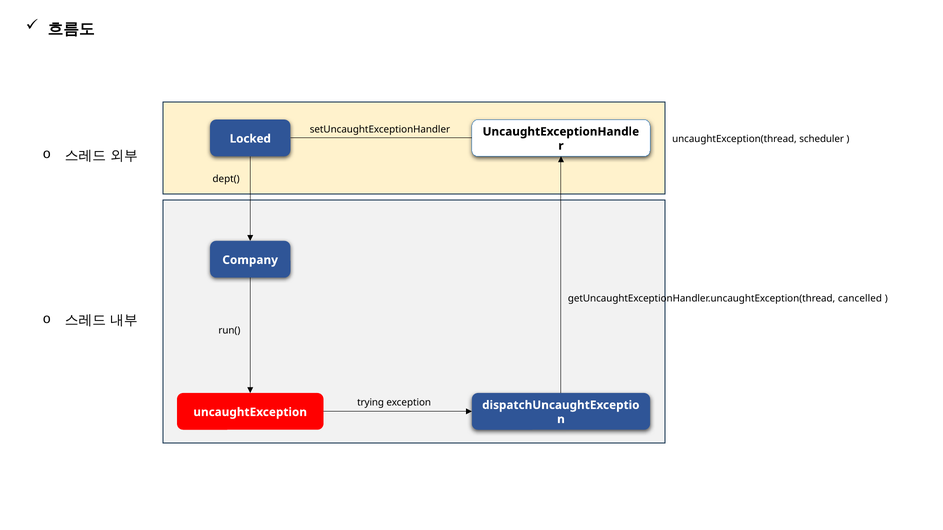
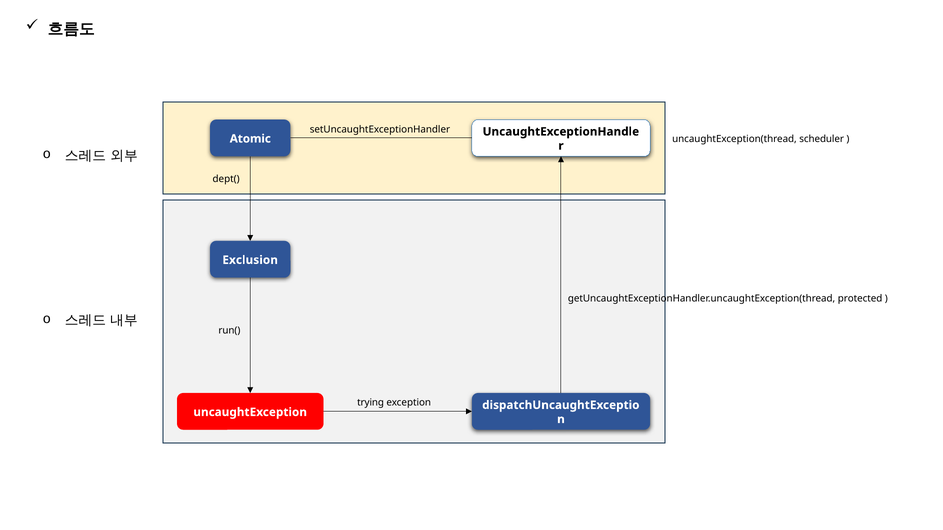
Locked: Locked -> Atomic (250, 139)
Company: Company -> Exclusion (250, 260)
cancelled: cancelled -> protected (860, 299)
